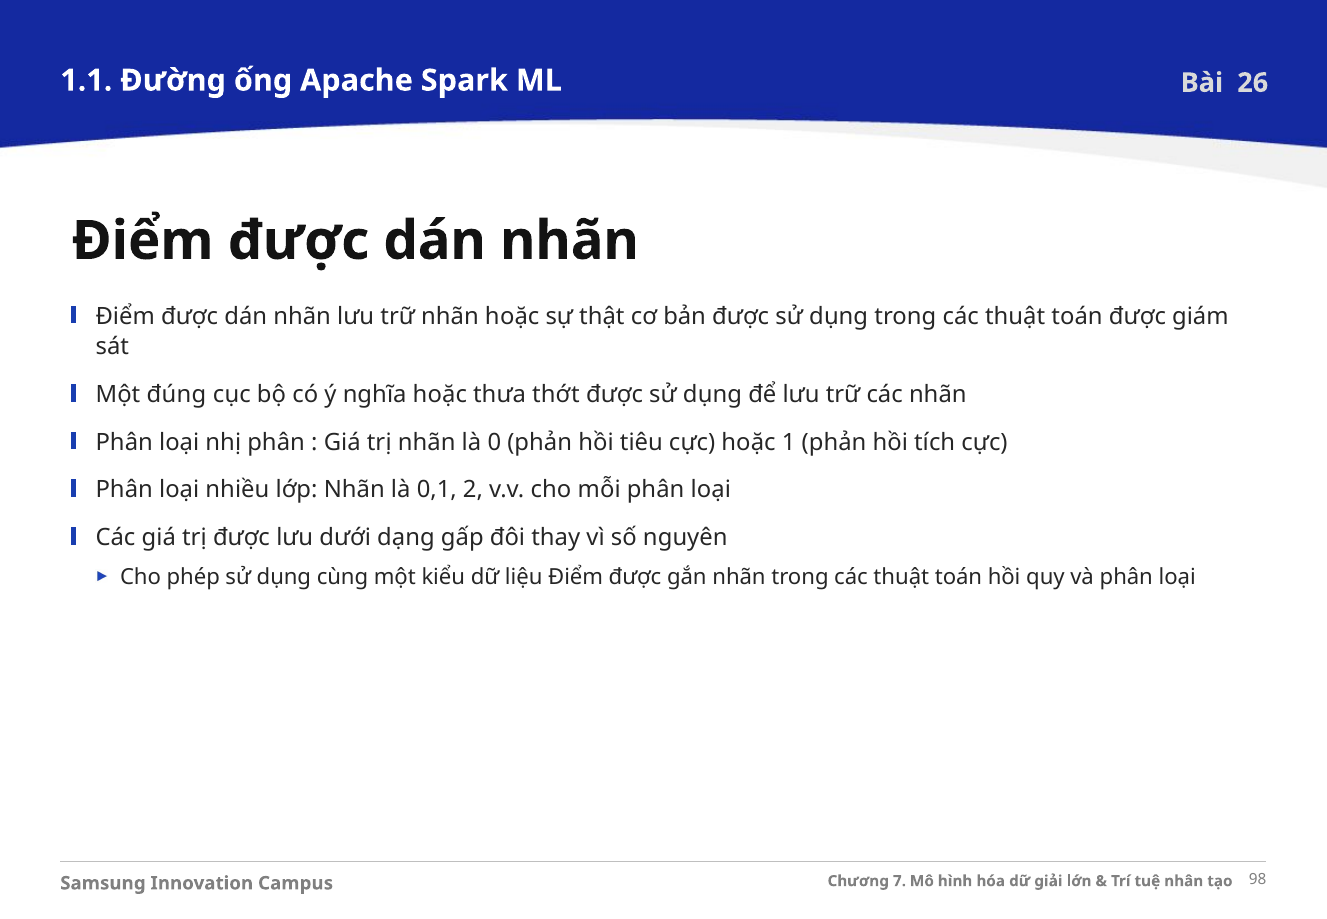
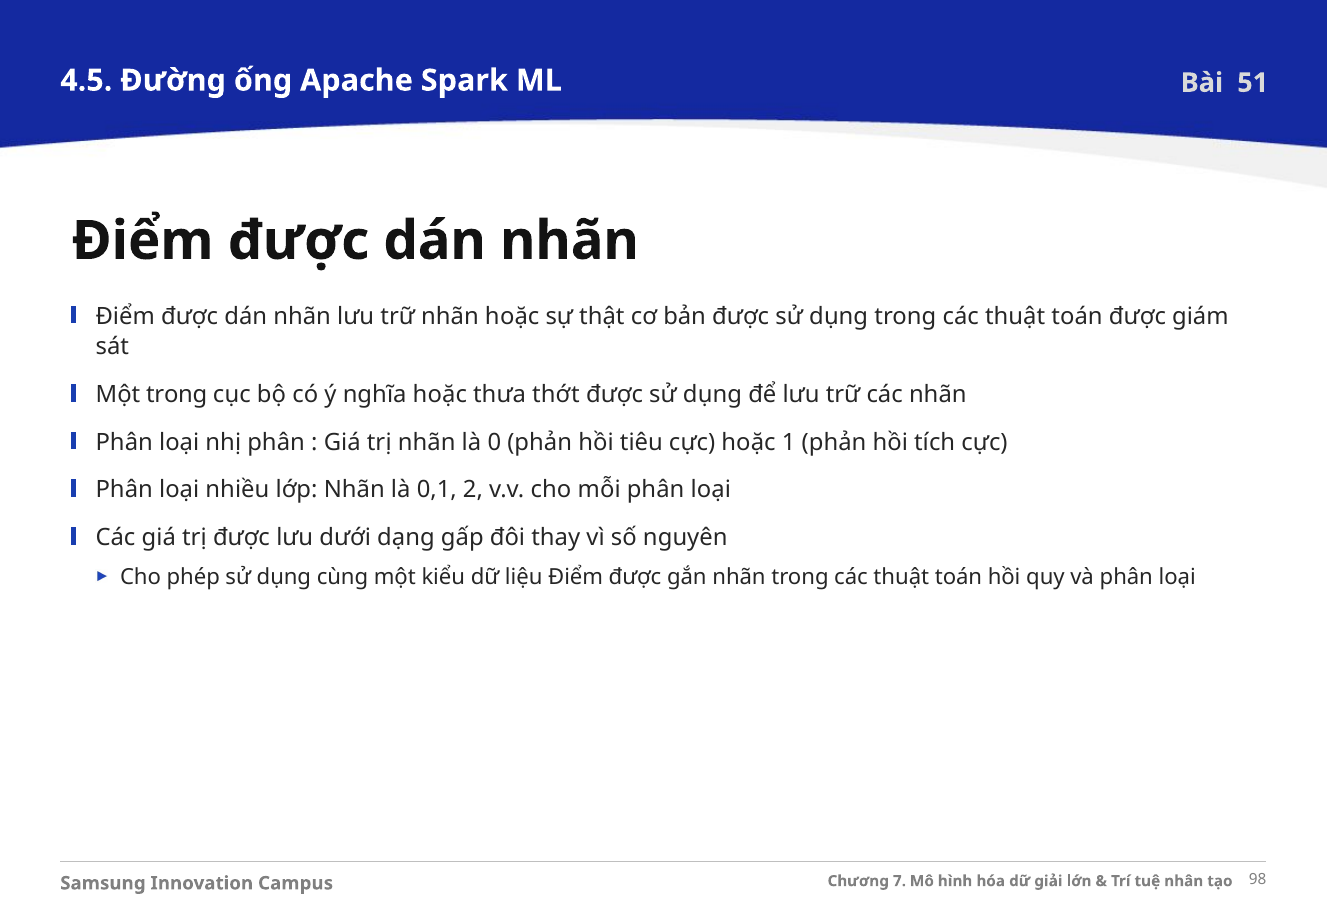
1.1: 1.1 -> 4.5 (86, 80)
26: 26 -> 51 (1253, 83)
Một đúng: đúng -> trọng (177, 395)
